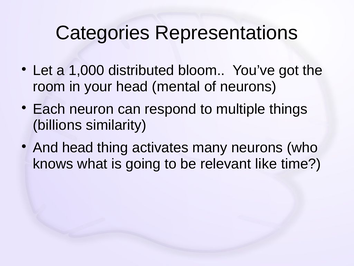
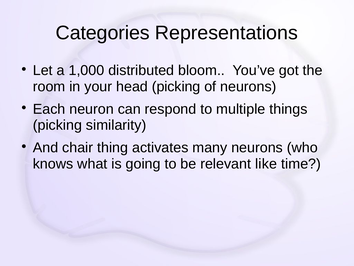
head mental: mental -> picking (176, 86)
billions: billions -> picking (57, 125)
And head: head -> chair (78, 148)
